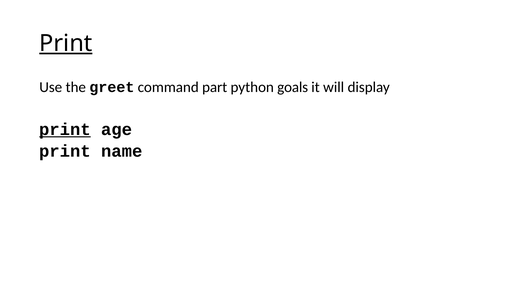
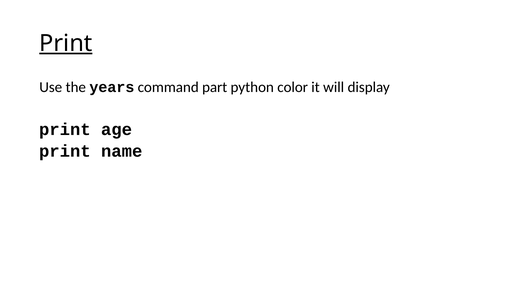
greet: greet -> years (112, 87)
goals: goals -> color (293, 87)
print underline: present -> none (65, 129)
